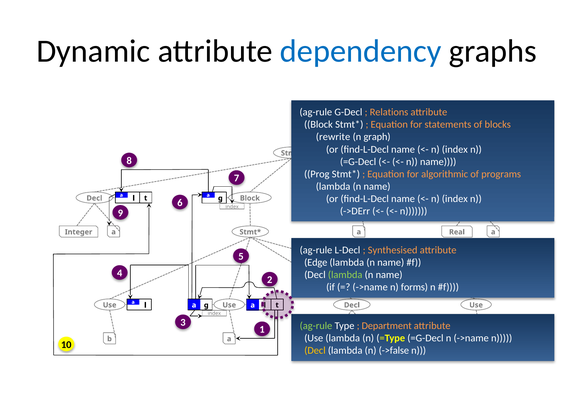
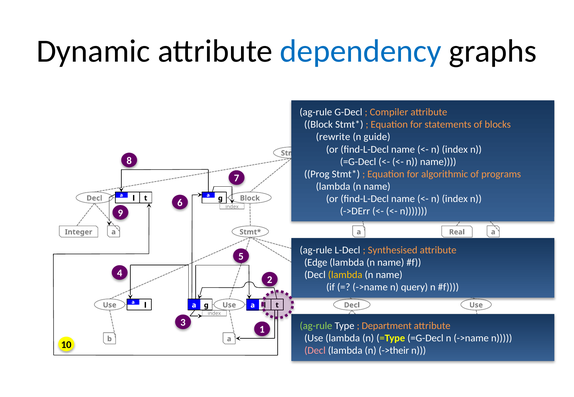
Relations: Relations -> Compiler (389, 112)
graph: graph -> guide (377, 137)
lambda colour: light green -> yellow (345, 275)
forms: forms -> query (414, 287)
Decl colour: yellow -> pink (315, 351)
->false: ->false -> ->their (394, 351)
